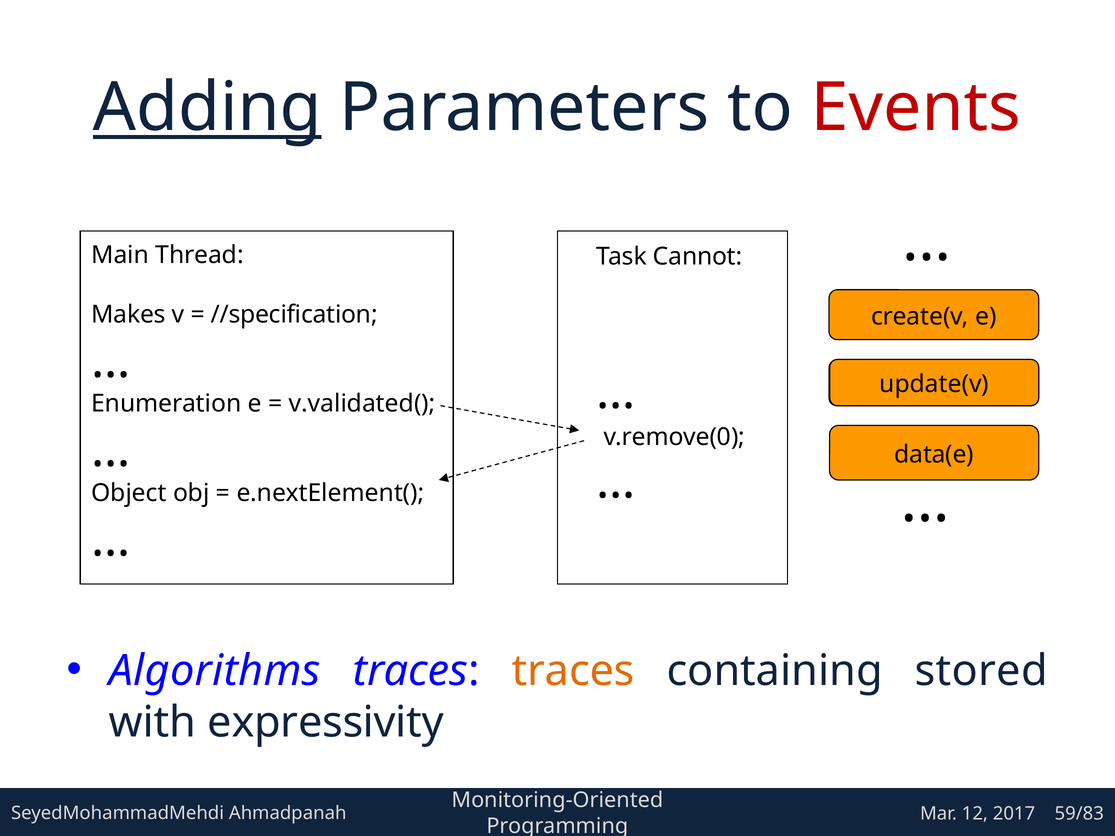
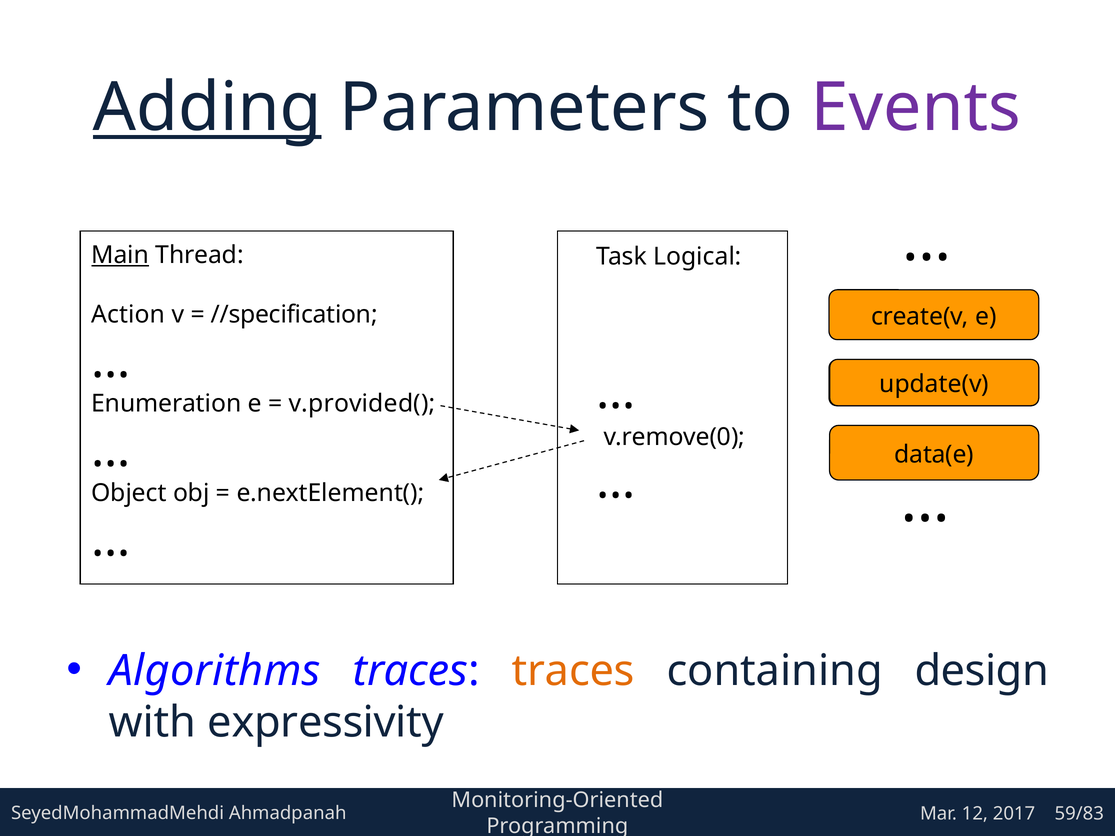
Events colour: red -> purple (916, 108)
Main underline: none -> present (120, 255)
Cannot: Cannot -> Logical (697, 257)
Makes: Makes -> Action (128, 315)
v.validated(: v.validated( -> v.provided( (362, 404)
stored: stored -> design (982, 671)
